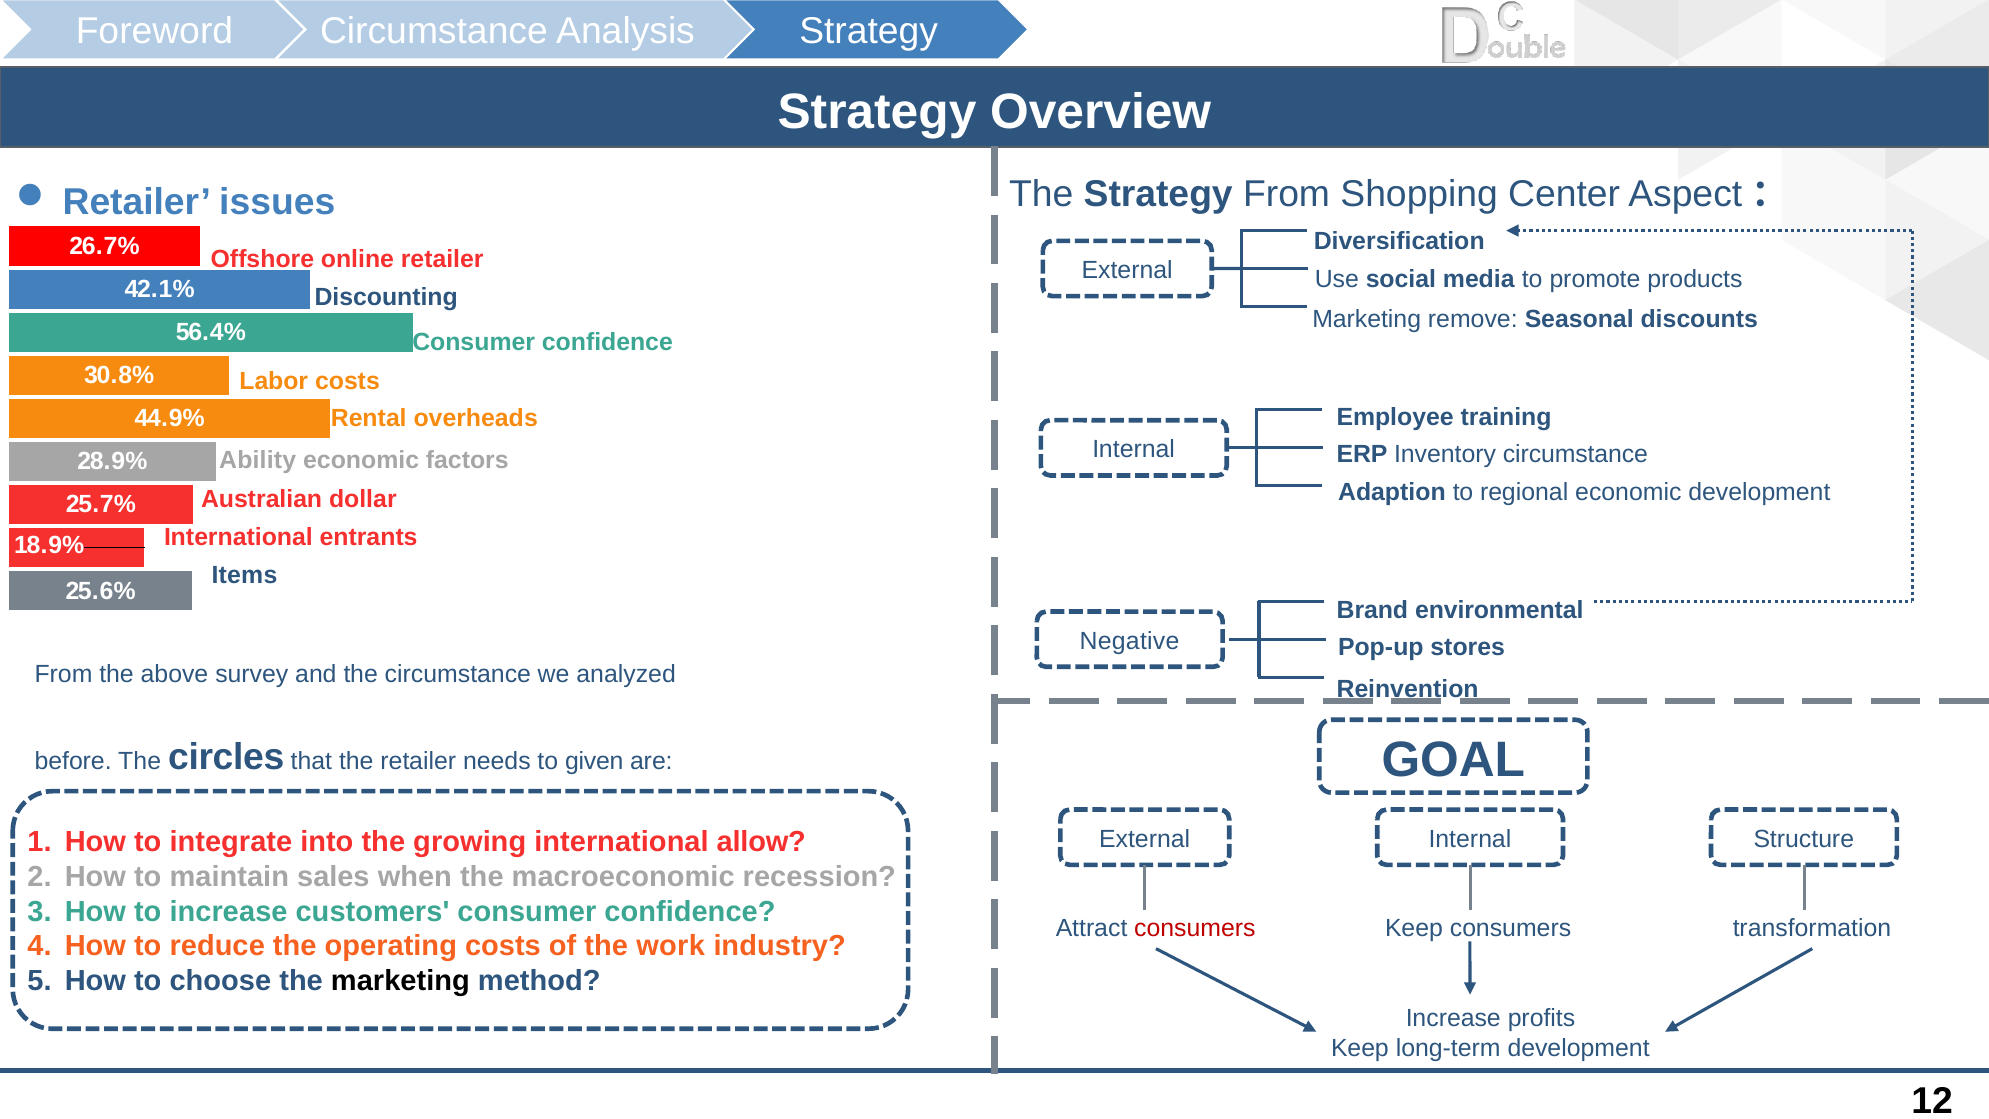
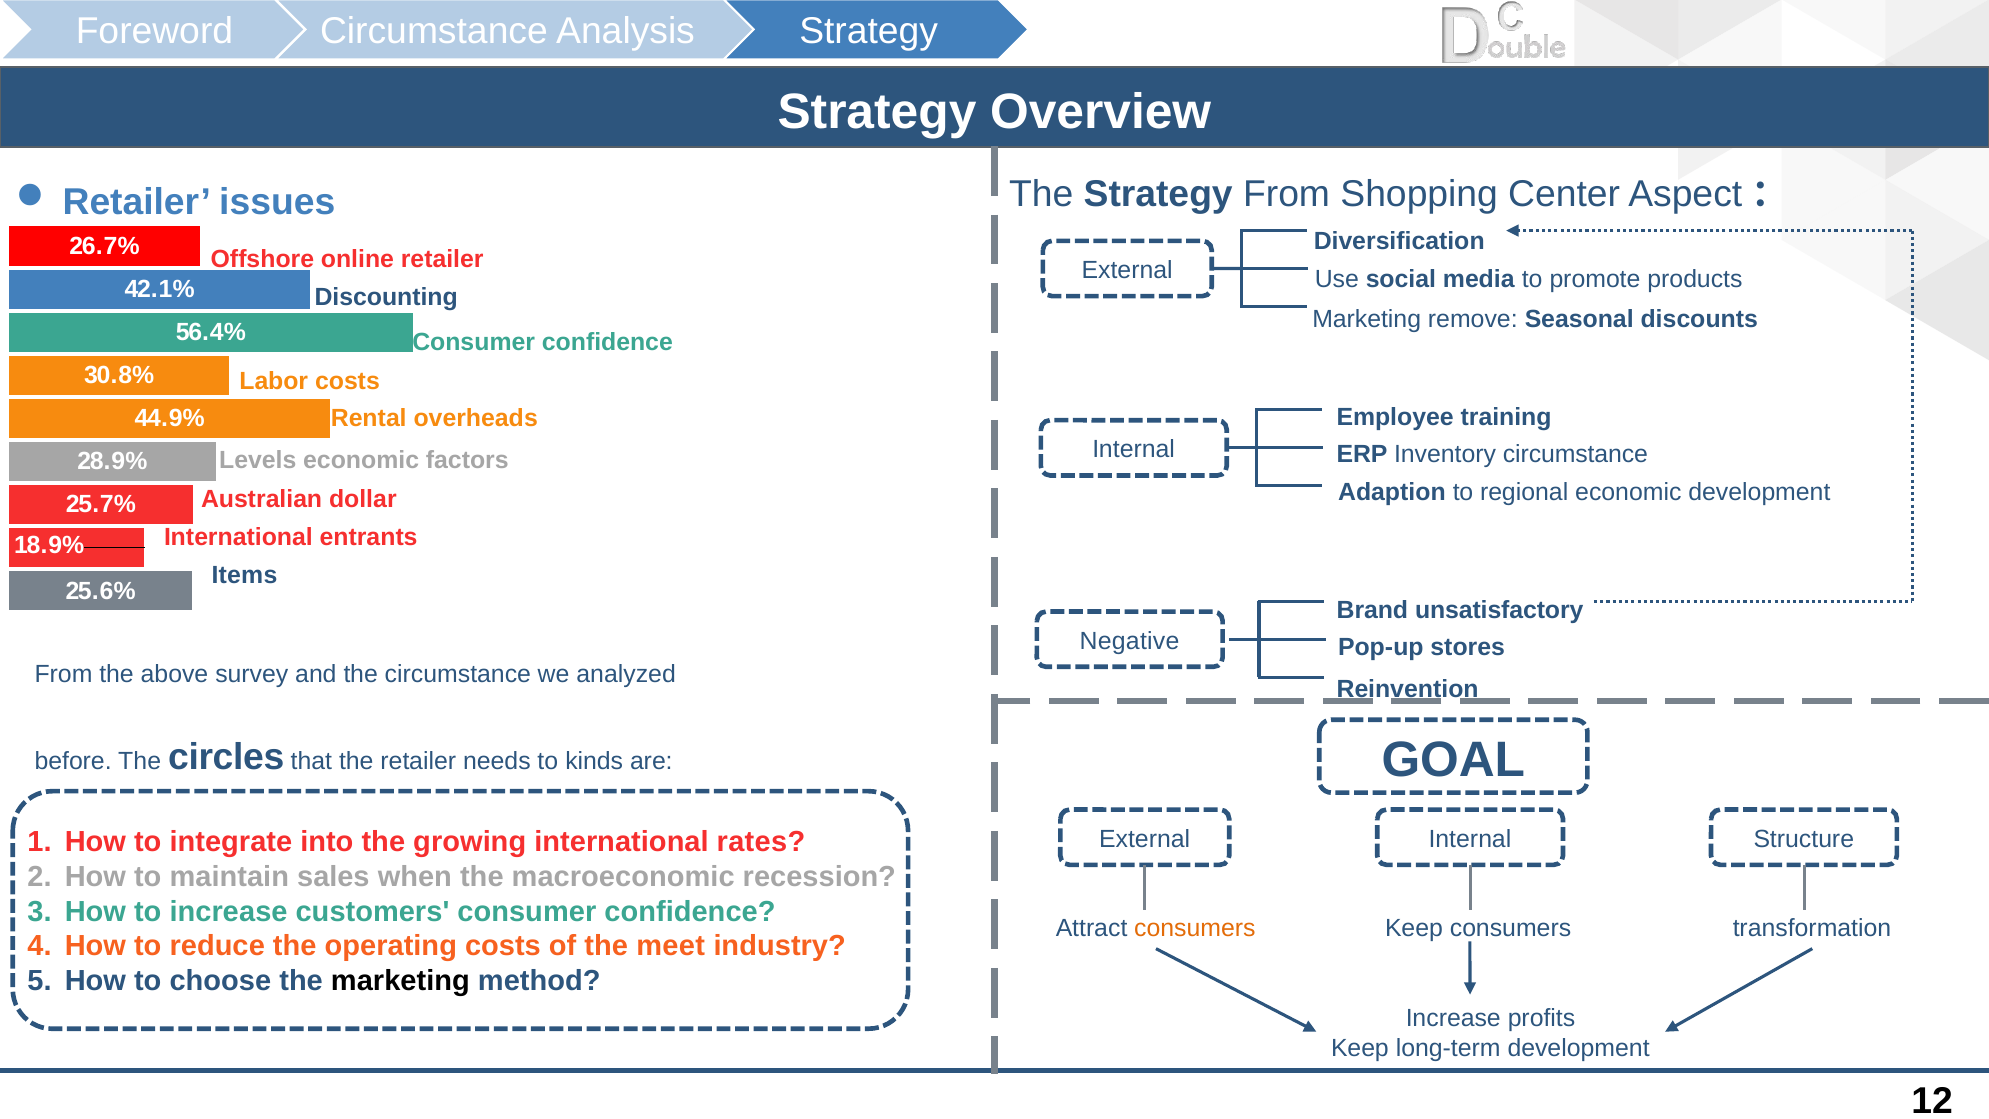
Ability: Ability -> Levels (258, 460)
environmental: environmental -> unsatisfactory (1499, 610)
given: given -> kinds (594, 761)
allow: allow -> rates (761, 842)
consumers colour: red -> orange (1195, 928)
work: work -> meet (671, 946)
